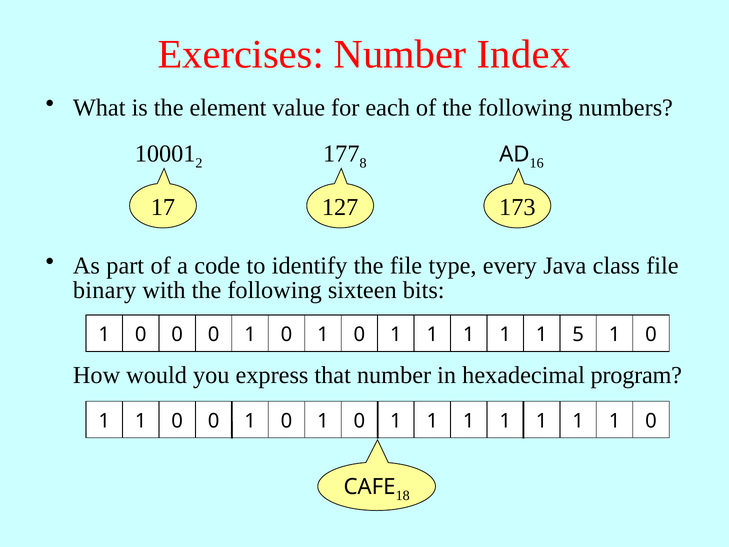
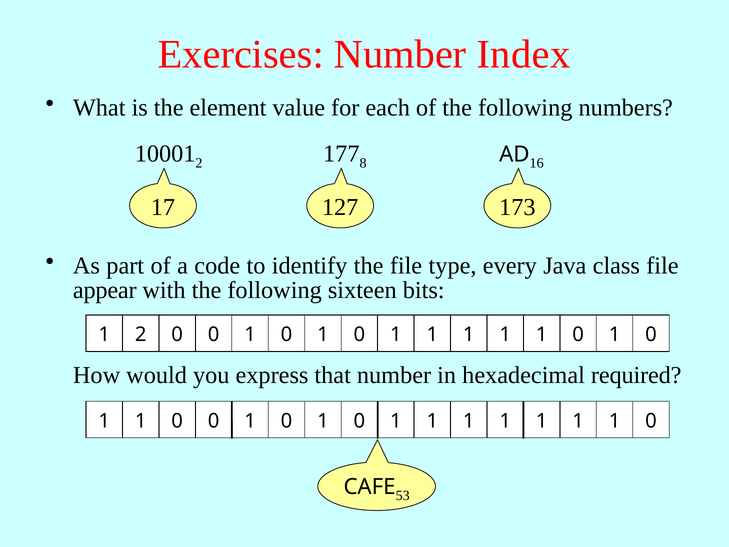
binary: binary -> appear (105, 290)
0: 0 -> 2 (141, 334)
5: 5 -> 0 (578, 334)
program: program -> required (636, 375)
18: 18 -> 53 (403, 495)
